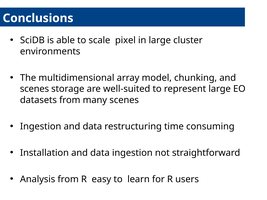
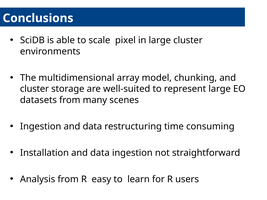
scenes: scenes -> cluster (34, 89)
